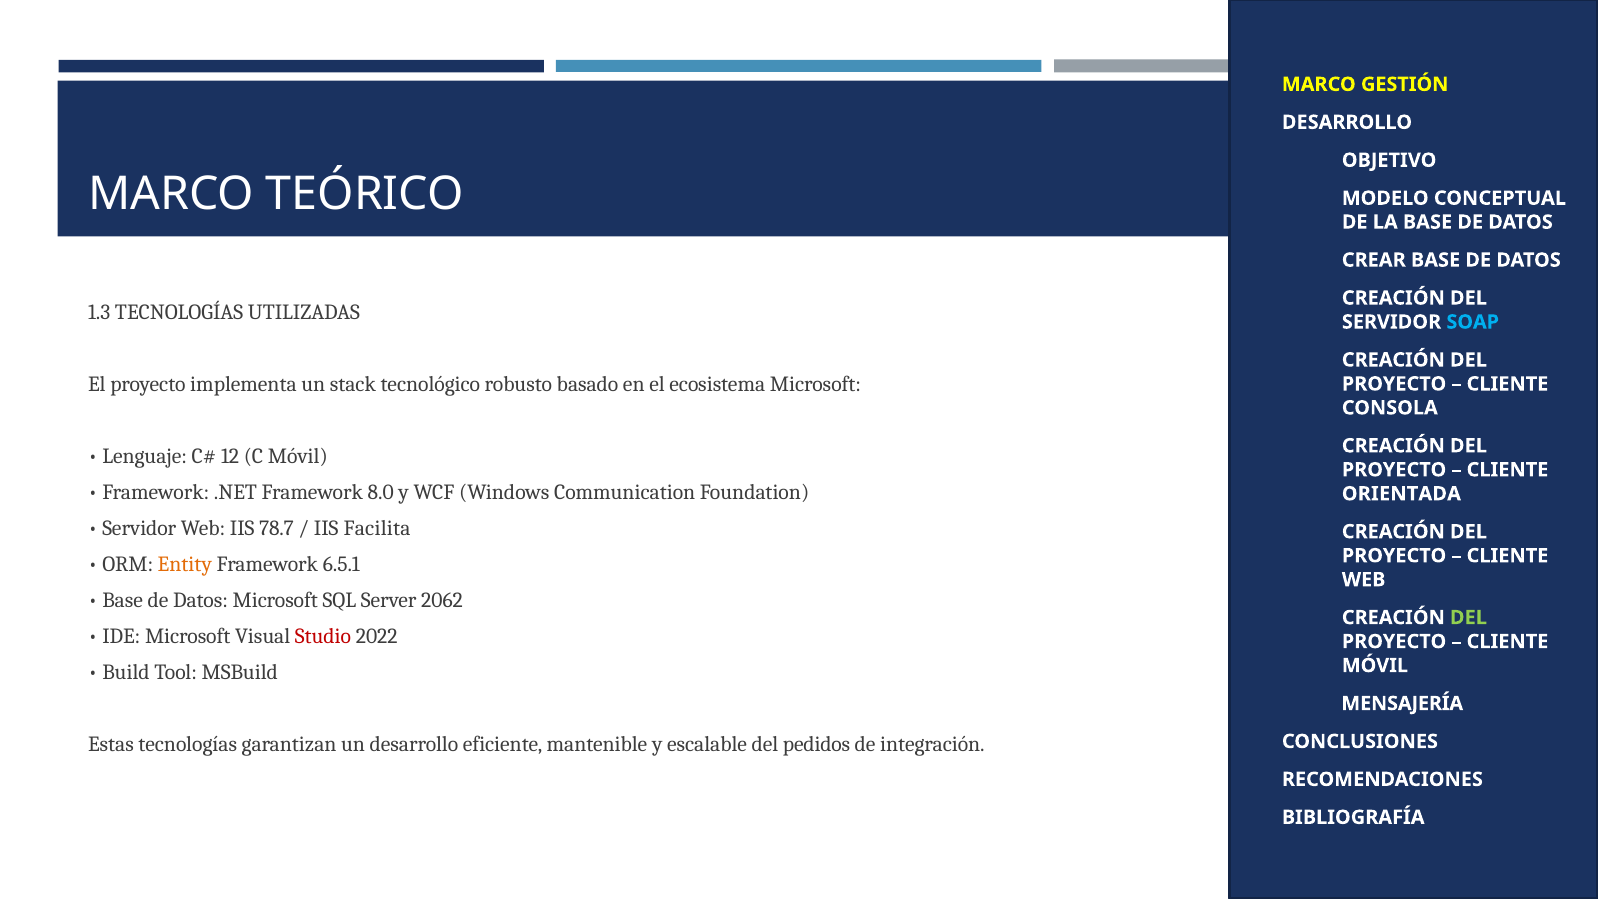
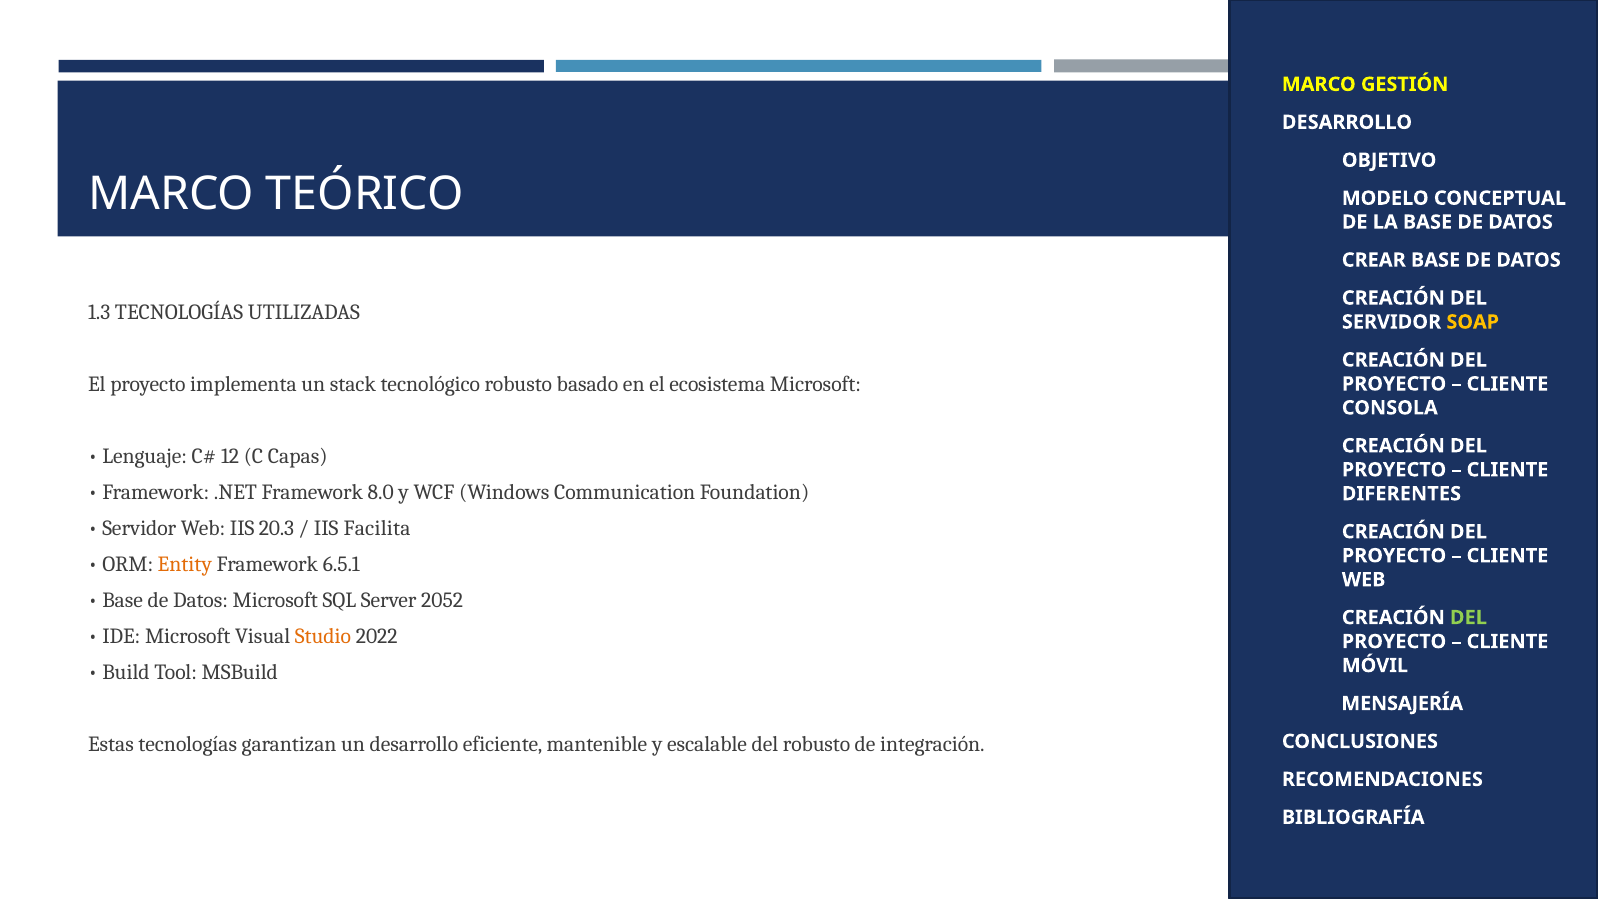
SOAP colour: light blue -> yellow (1473, 322)
C Móvil: Móvil -> Capas (298, 456)
ORIENTADA: ORIENTADA -> DIFERENTES (1401, 494)
78.7: 78.7 -> 20.3 (277, 528)
2062: 2062 -> 2052 (442, 600)
Studio colour: red -> orange (323, 636)
del pedidos: pedidos -> robusto (817, 744)
